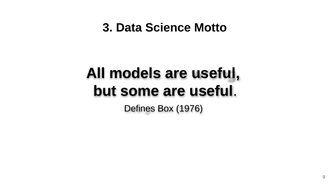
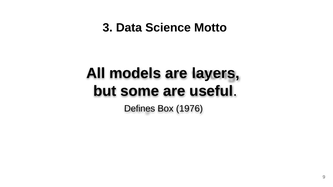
models are useful: useful -> layers (216, 73)
